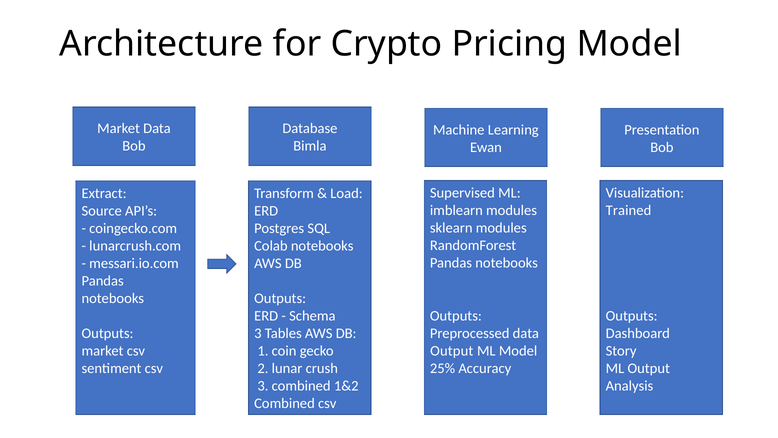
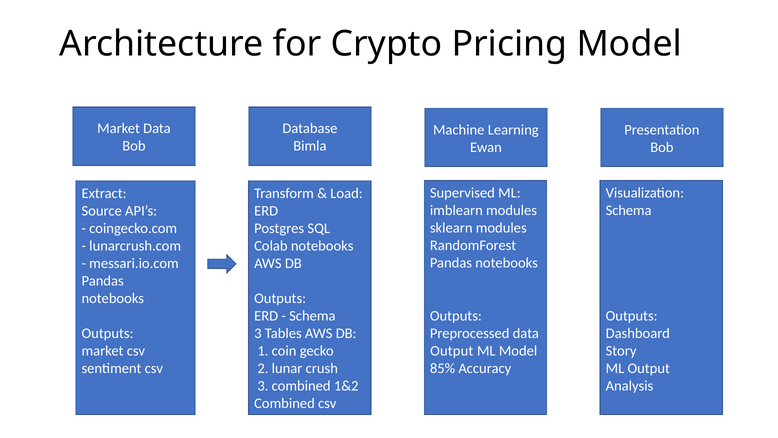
Trained: Trained -> Schema (629, 210)
25%: 25% -> 85% (443, 368)
